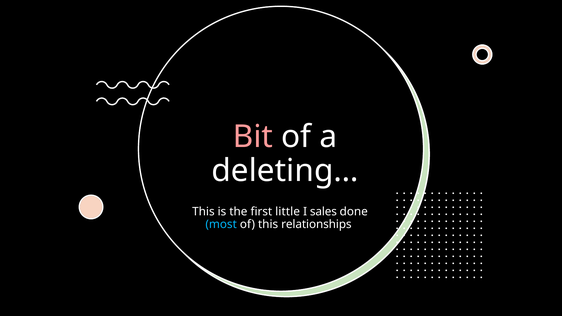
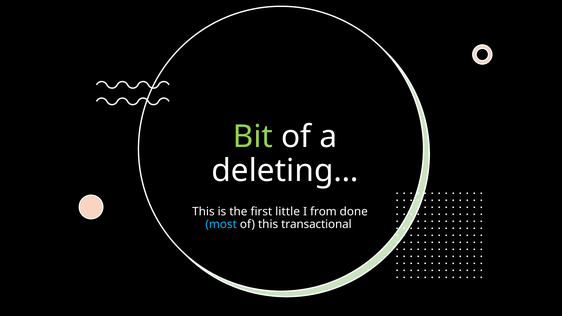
Bit colour: pink -> light green (253, 137)
sales: sales -> from (323, 212)
relationships: relationships -> transactional (316, 224)
